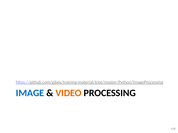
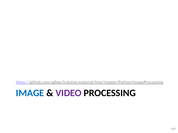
VIDEO colour: orange -> purple (69, 93)
